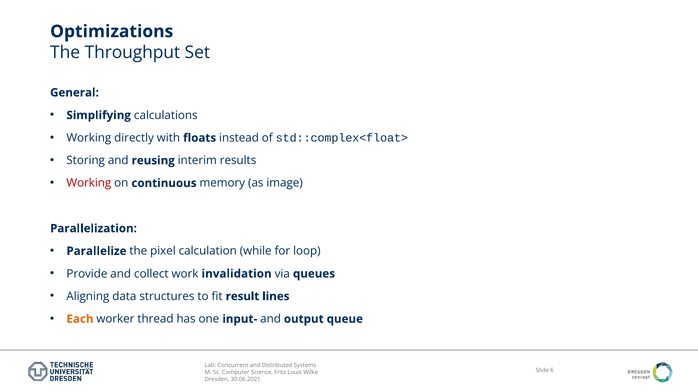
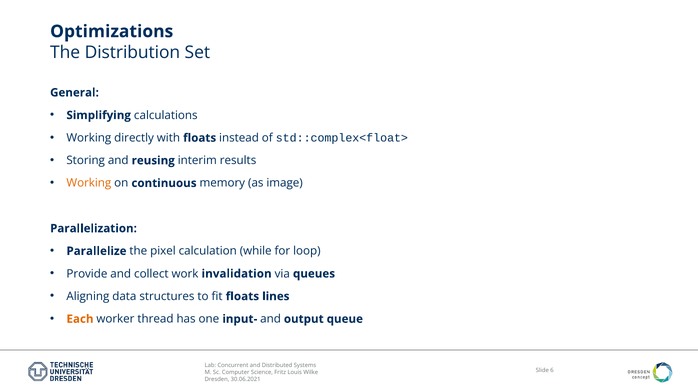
Throughput: Throughput -> Distribution (132, 52)
Working colour: red -> orange (89, 183)
fit result: result -> floats (242, 297)
